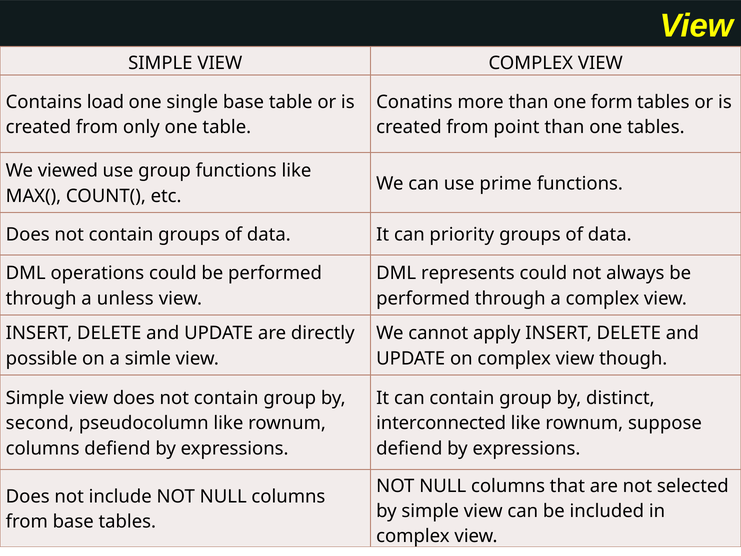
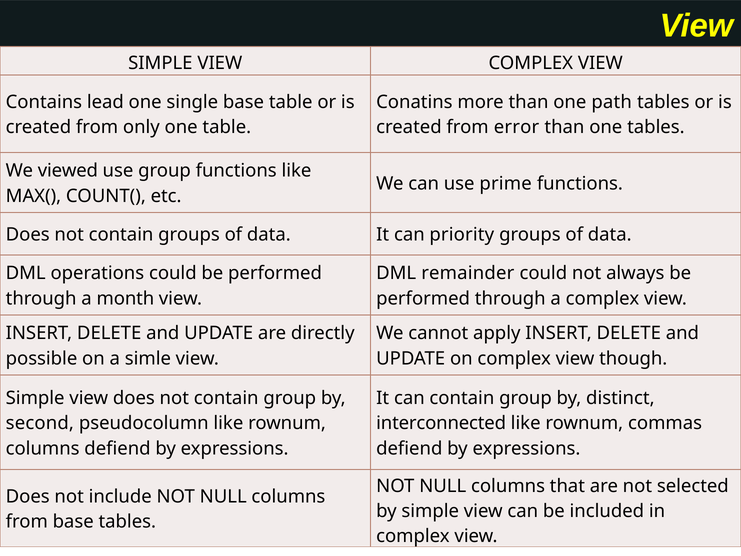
load: load -> lead (105, 102)
form: form -> path (612, 102)
point: point -> error (516, 127)
represents: represents -> remainder (468, 273)
unless: unless -> month (125, 298)
suppose: suppose -> commas (665, 423)
